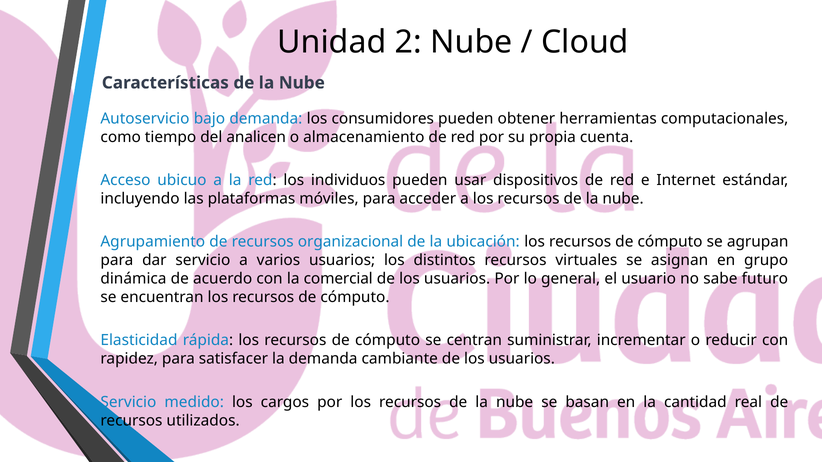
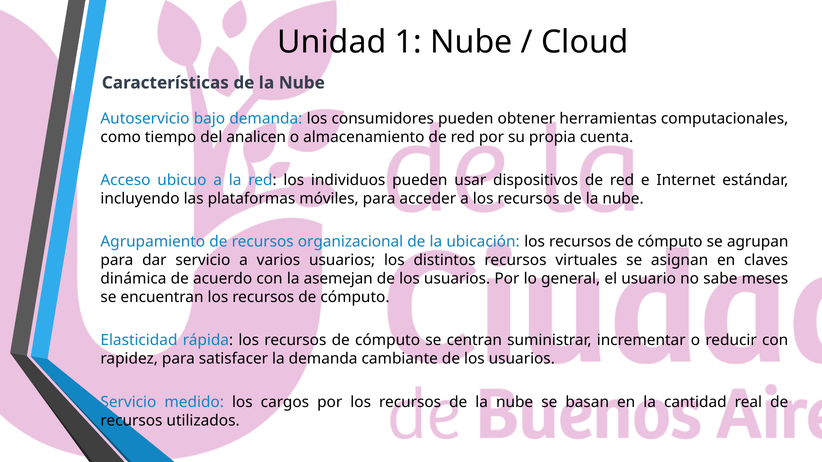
2: 2 -> 1 (408, 42)
grupo: grupo -> claves (766, 261)
comercial: comercial -> asemejan (338, 279)
futuro: futuro -> meses (765, 279)
